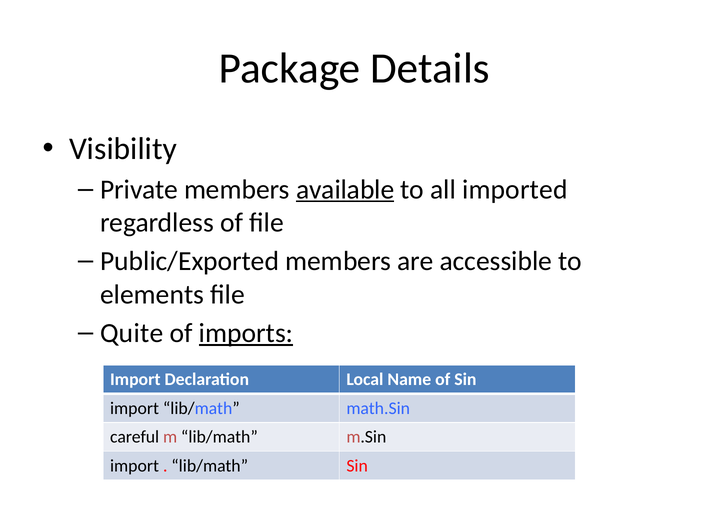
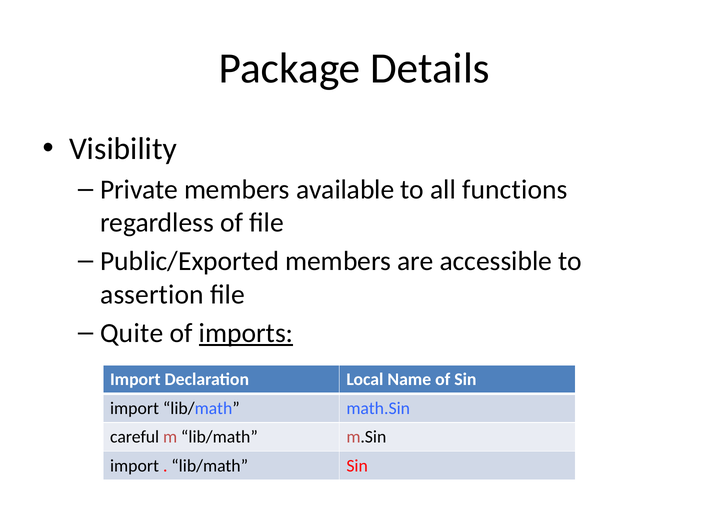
available underline: present -> none (345, 189)
imported: imported -> functions (515, 189)
elements: elements -> assertion (152, 294)
